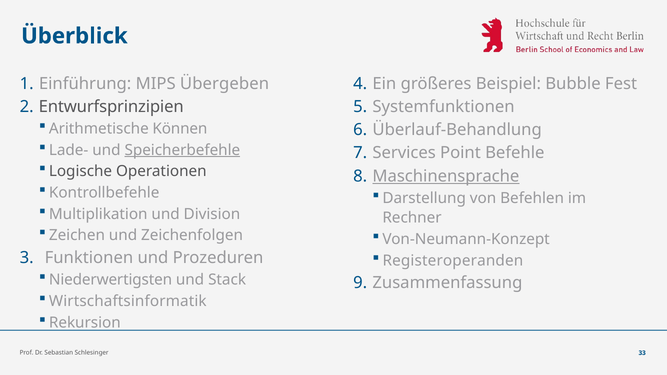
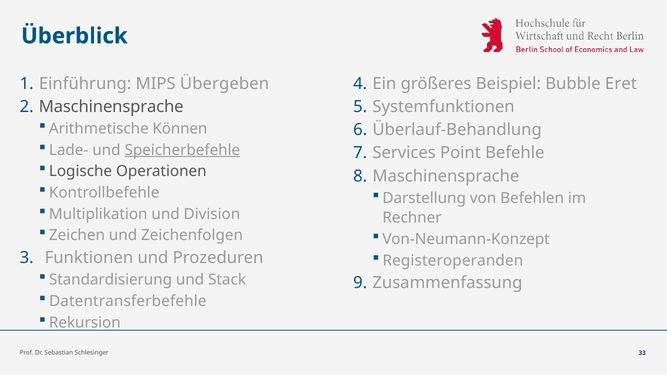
Fest: Fest -> Eret (621, 84)
Entwurfsprinzipien: Entwurfsprinzipien -> Maschinensprache (111, 107)
Maschinensprache underline: present -> none (446, 176)
Niederwertigsten: Niederwertigsten -> Standardisierung (110, 280)
Wirtschaftsinformatik: Wirtschaftsinformatik -> Datentransferbefehle (128, 301)
